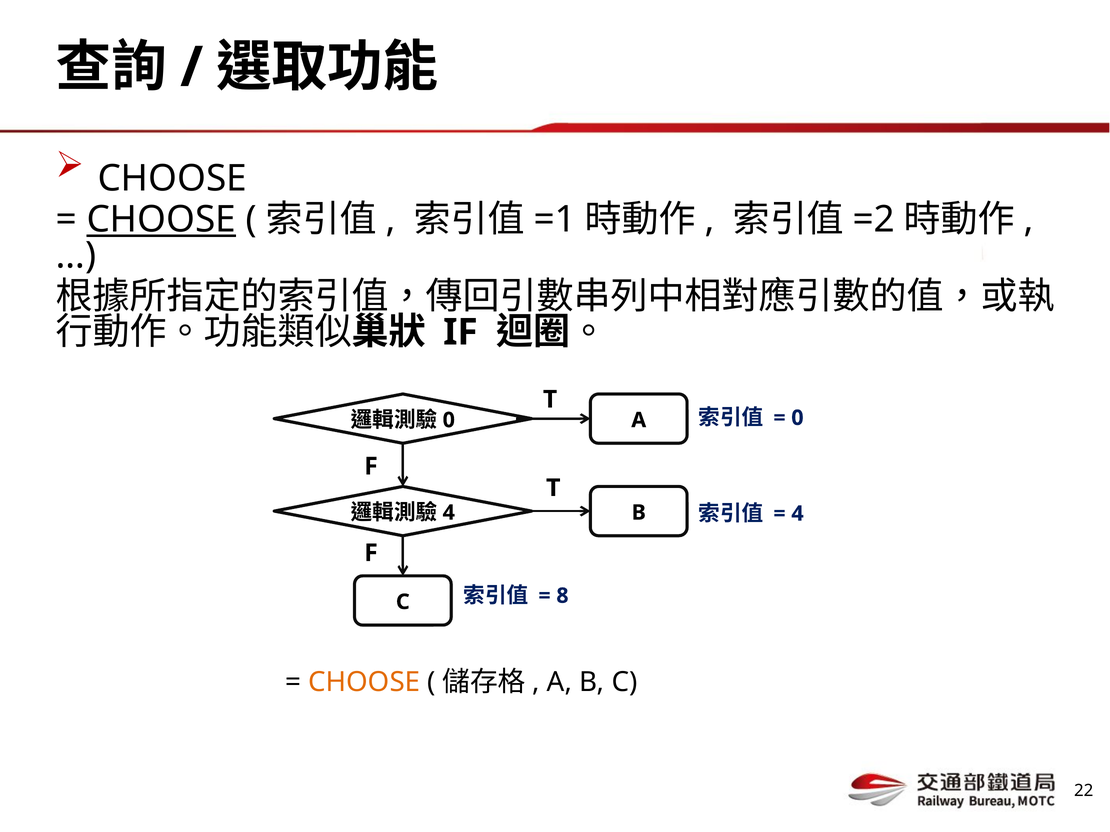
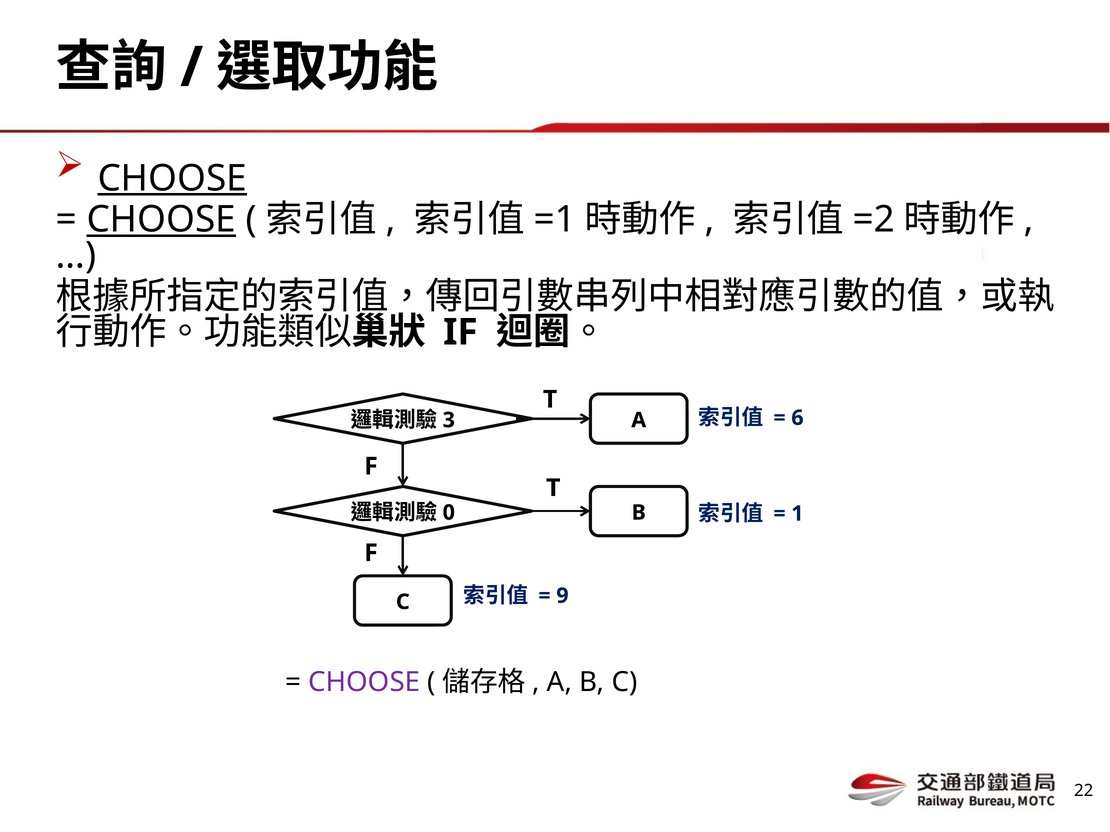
CHOOSE underline: none -> present (172, 178)
0: 0 -> 6 (797, 418)
0: 0 -> 3 (449, 420)
4: 4 -> 0 (449, 513)
4: 4 -> 1 (797, 514)
8: 8 -> 9 (562, 596)
CHOOSE colour: orange -> purple (364, 683)
